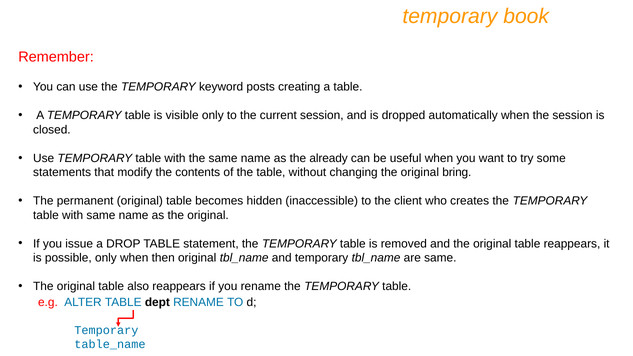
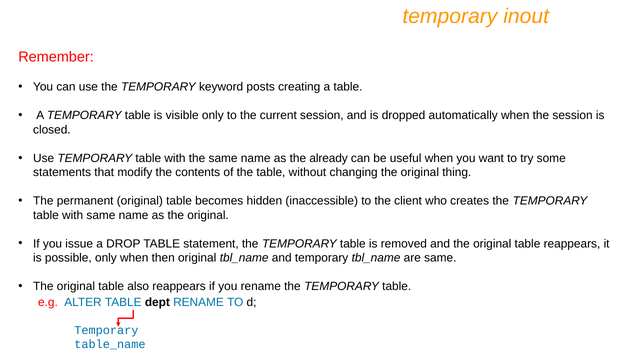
book: book -> inout (526, 16)
bring: bring -> thing (457, 173)
